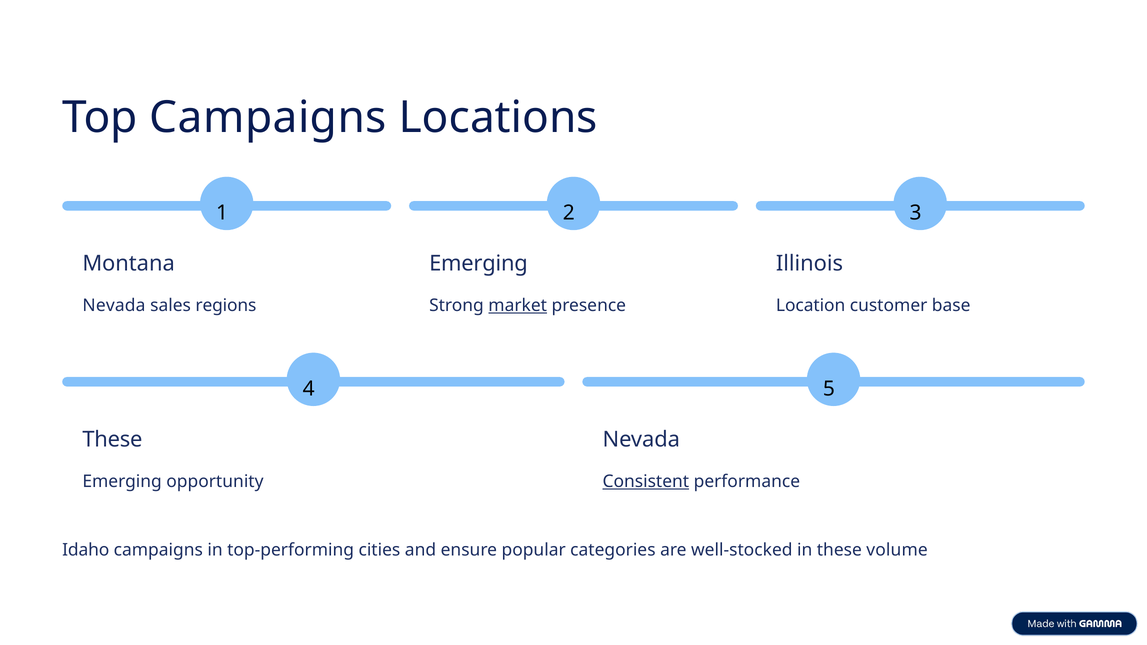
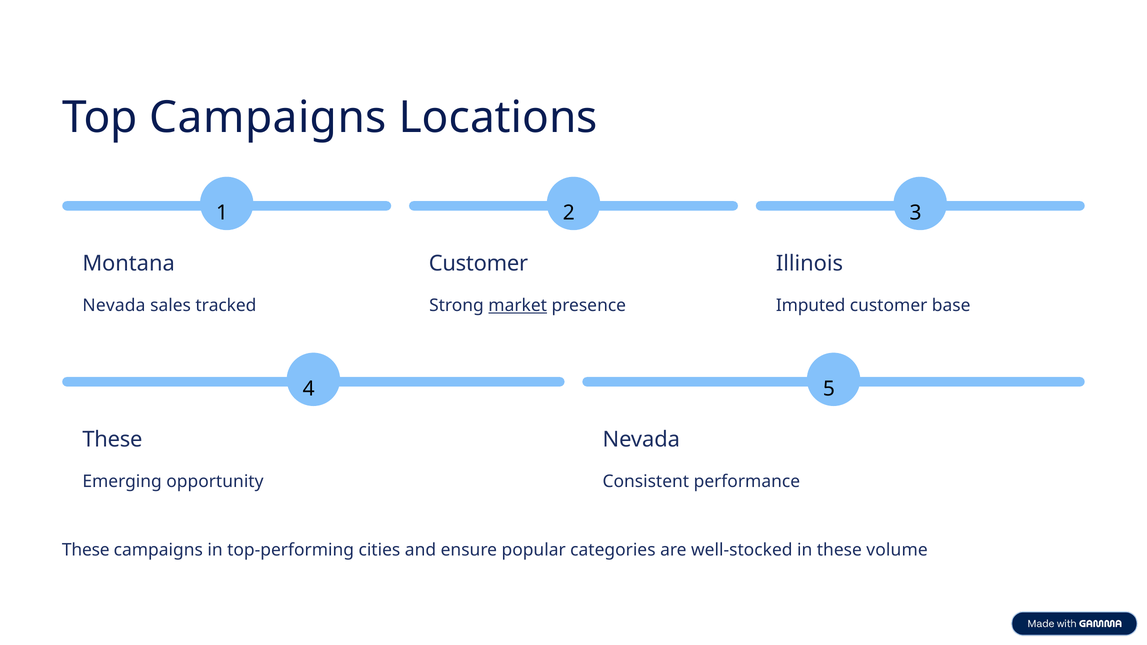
Emerging: Emerging -> Customer (478, 264)
regions: regions -> tracked (226, 306)
Location: Location -> Imputed (811, 306)
Consistent underline: present -> none (646, 482)
Idaho: Idaho -> These (86, 550)
